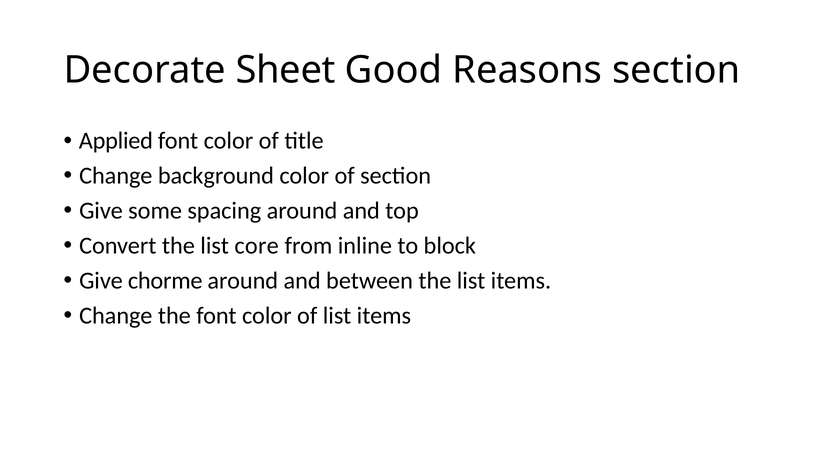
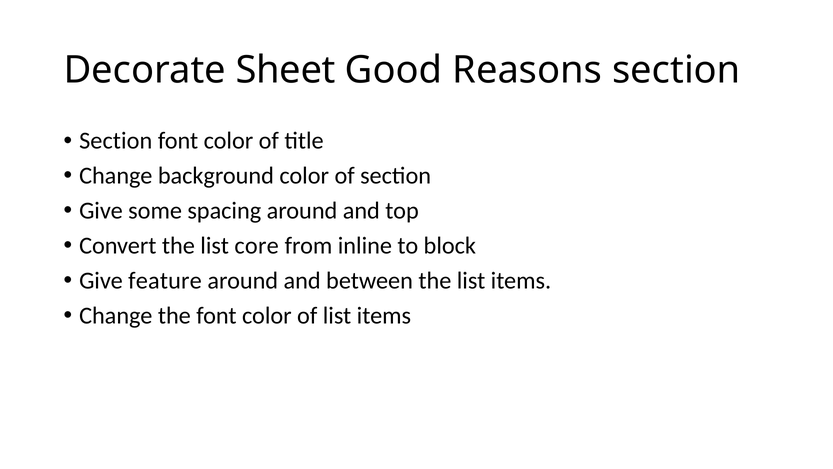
Applied: Applied -> Section (116, 141)
chorme: chorme -> feature (165, 281)
